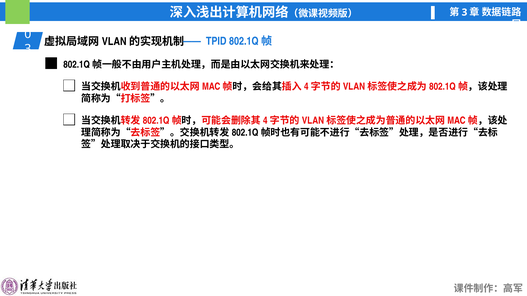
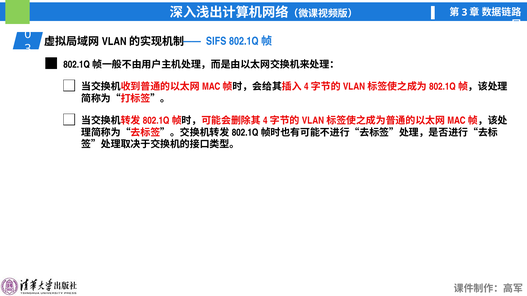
TPID: TPID -> SIFS (216, 41)
